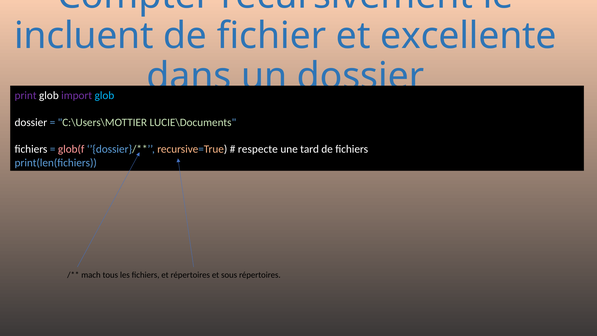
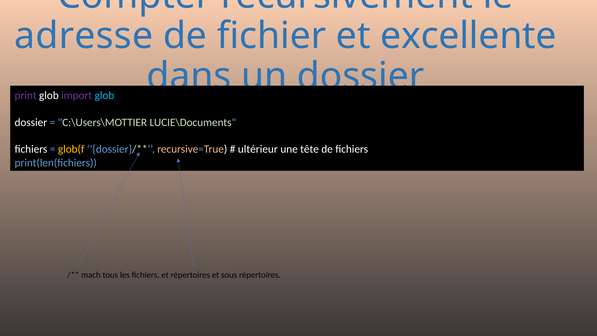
incluent: incluent -> adresse (84, 36)
glob(f colour: pink -> yellow (71, 149)
respecte: respecte -> ultérieur (258, 149)
tard: tard -> tête (310, 149)
